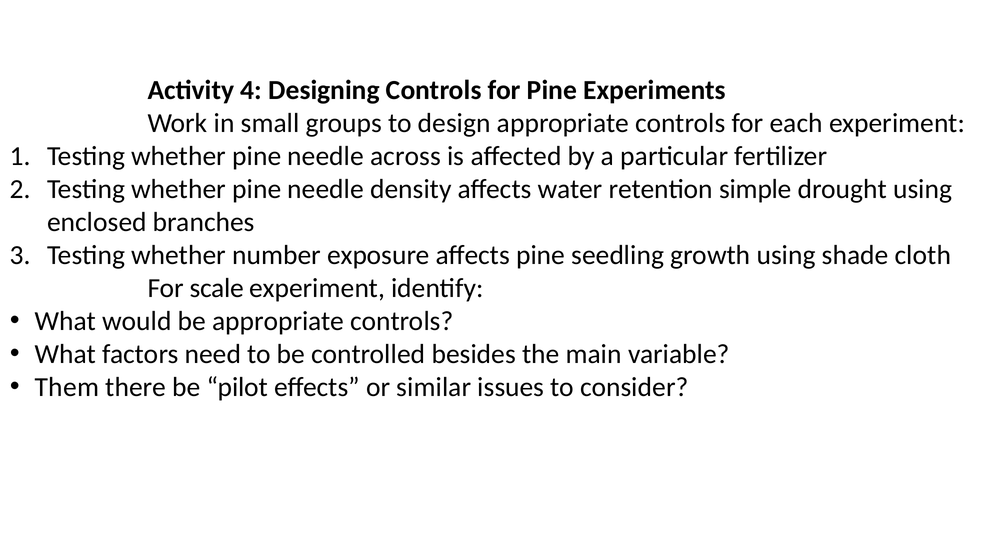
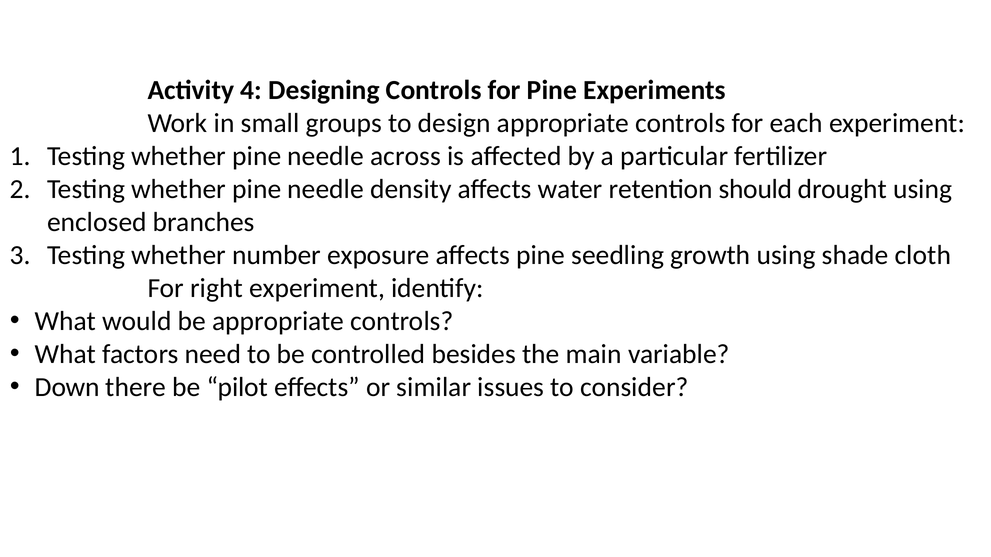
simple: simple -> should (755, 189)
scale: scale -> right (217, 288)
Them: Them -> Down (67, 387)
